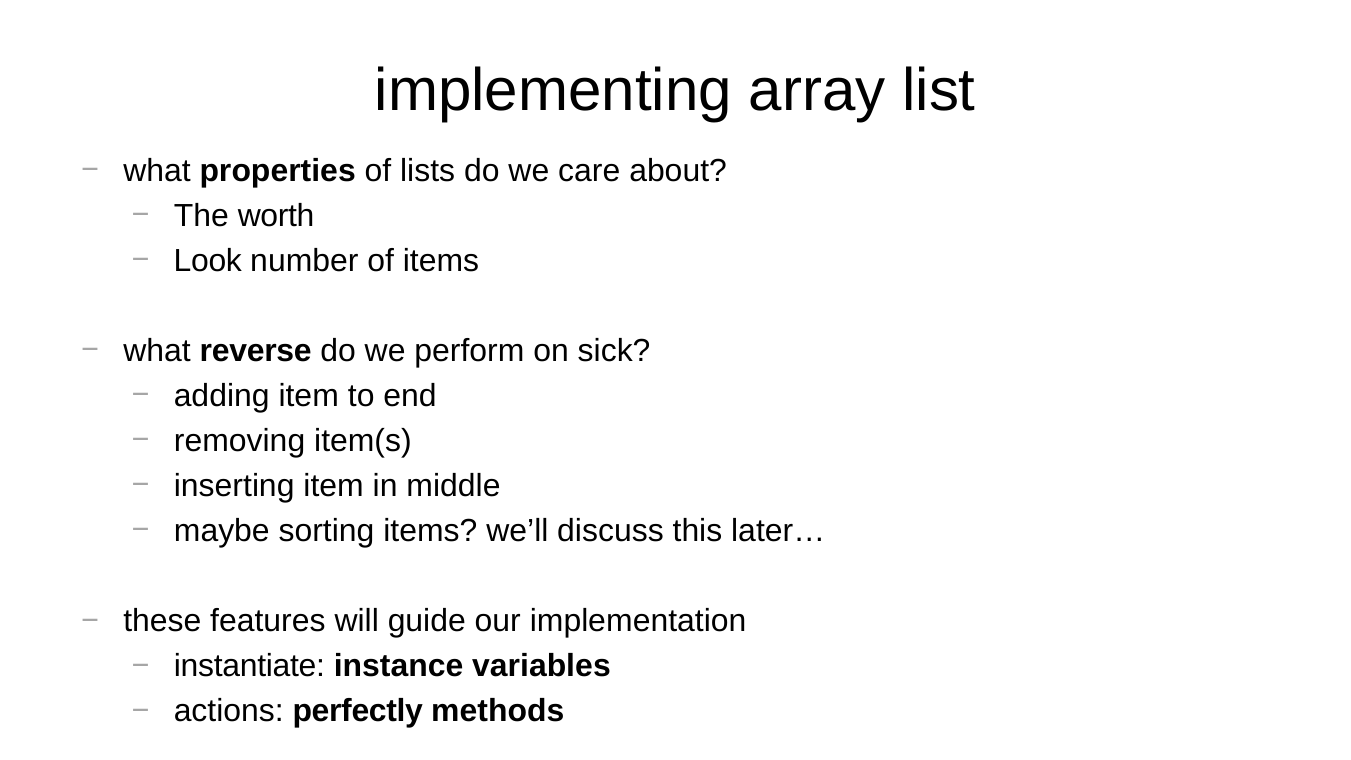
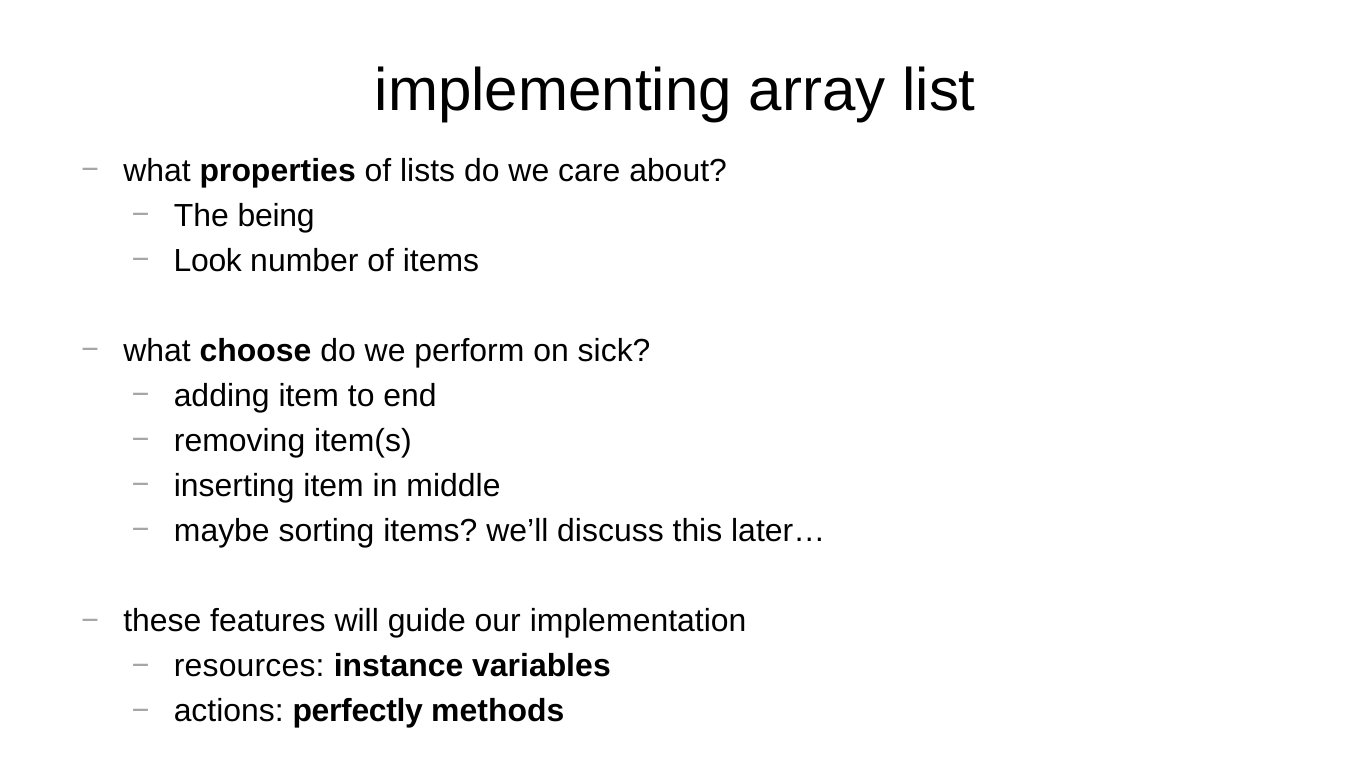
worth: worth -> being (276, 216)
reverse: reverse -> choose (256, 351)
instantiate: instantiate -> resources (249, 666)
